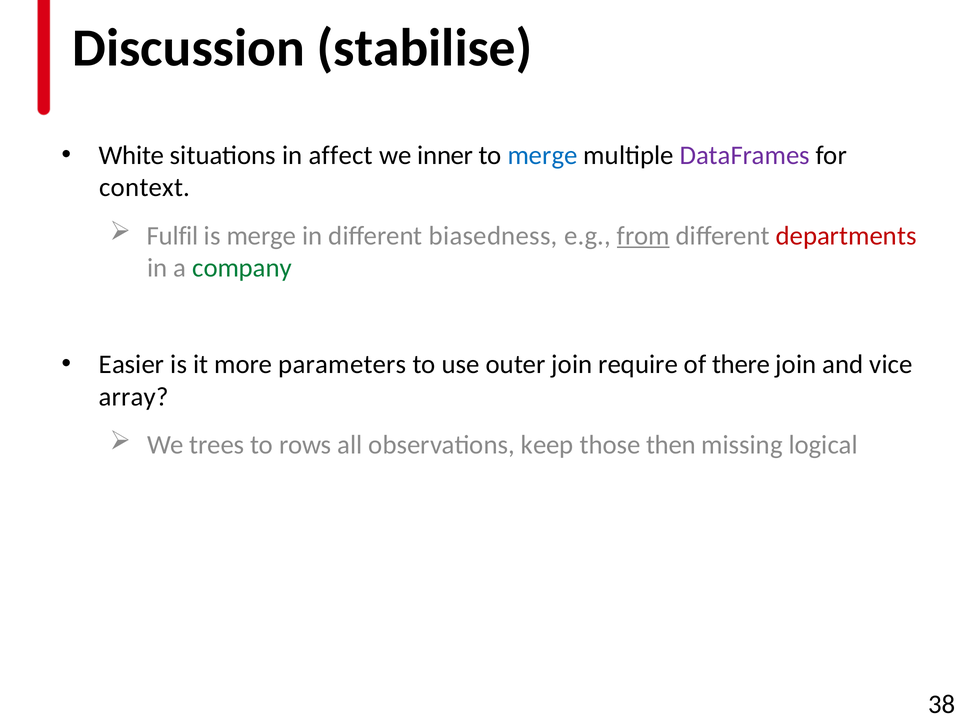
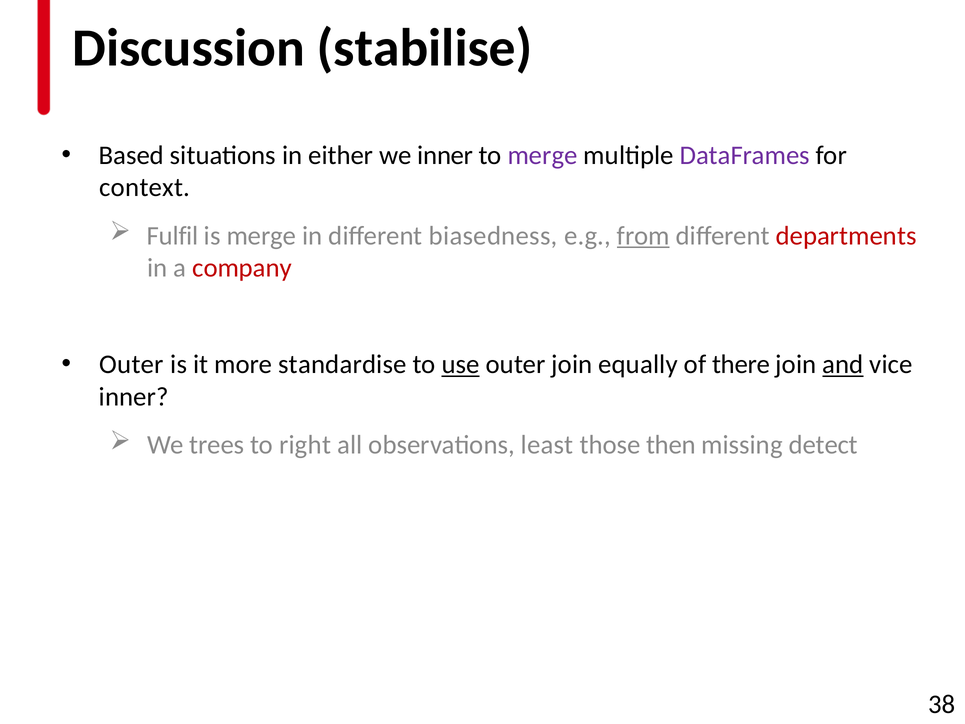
White: White -> Based (131, 155)
affect: affect -> either (341, 155)
merge colour: blue -> purple (543, 155)
company colour: green -> red (242, 268)
Easier: Easier -> Outer (131, 364)
parameters: parameters -> standardise (342, 364)
use underline: none -> present (461, 364)
require: require -> equally (638, 364)
and underline: none -> present (843, 364)
array: array -> inner (134, 397)
rows: rows -> right (305, 445)
keep: keep -> least (547, 445)
logical: logical -> detect (823, 445)
